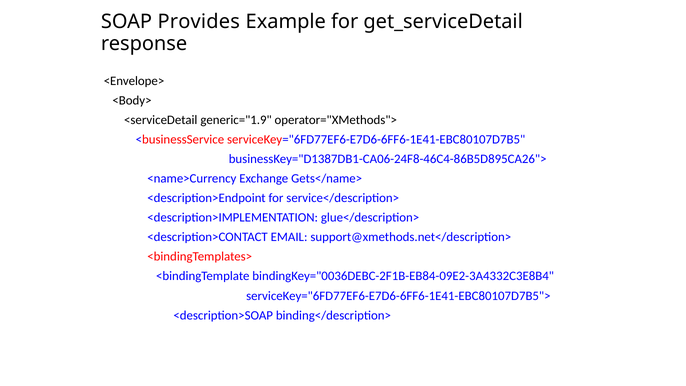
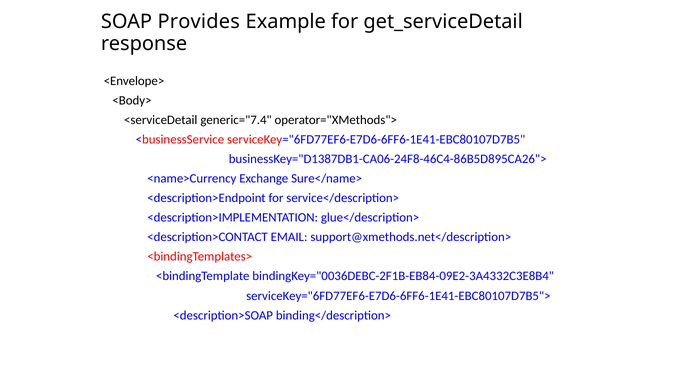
generic="1.9: generic="1.9 -> generic="7.4 (236, 120)
Gets</name>: Gets</name> -> Sure</name> (327, 179)
